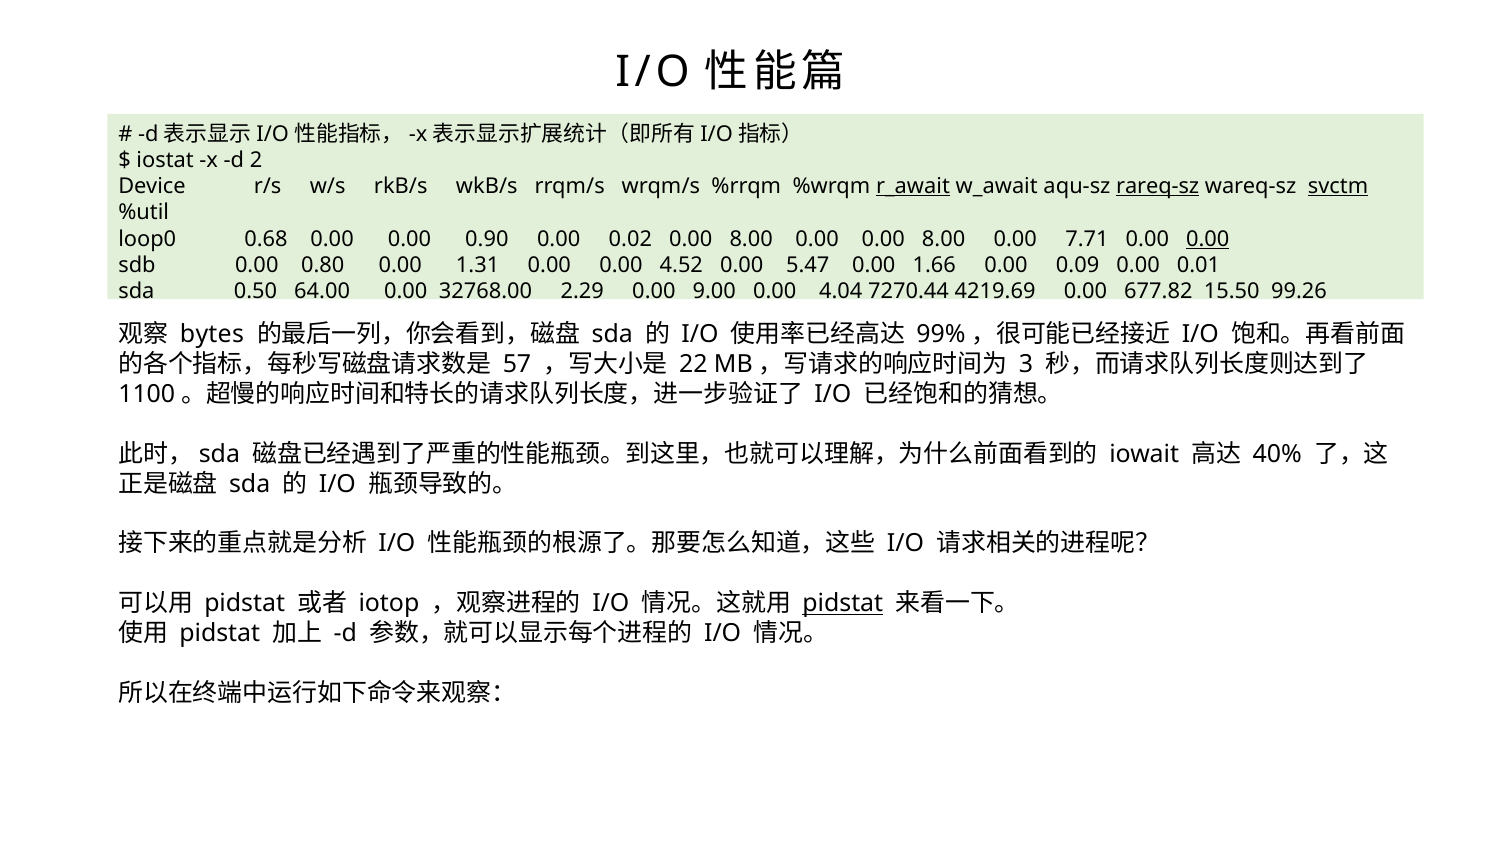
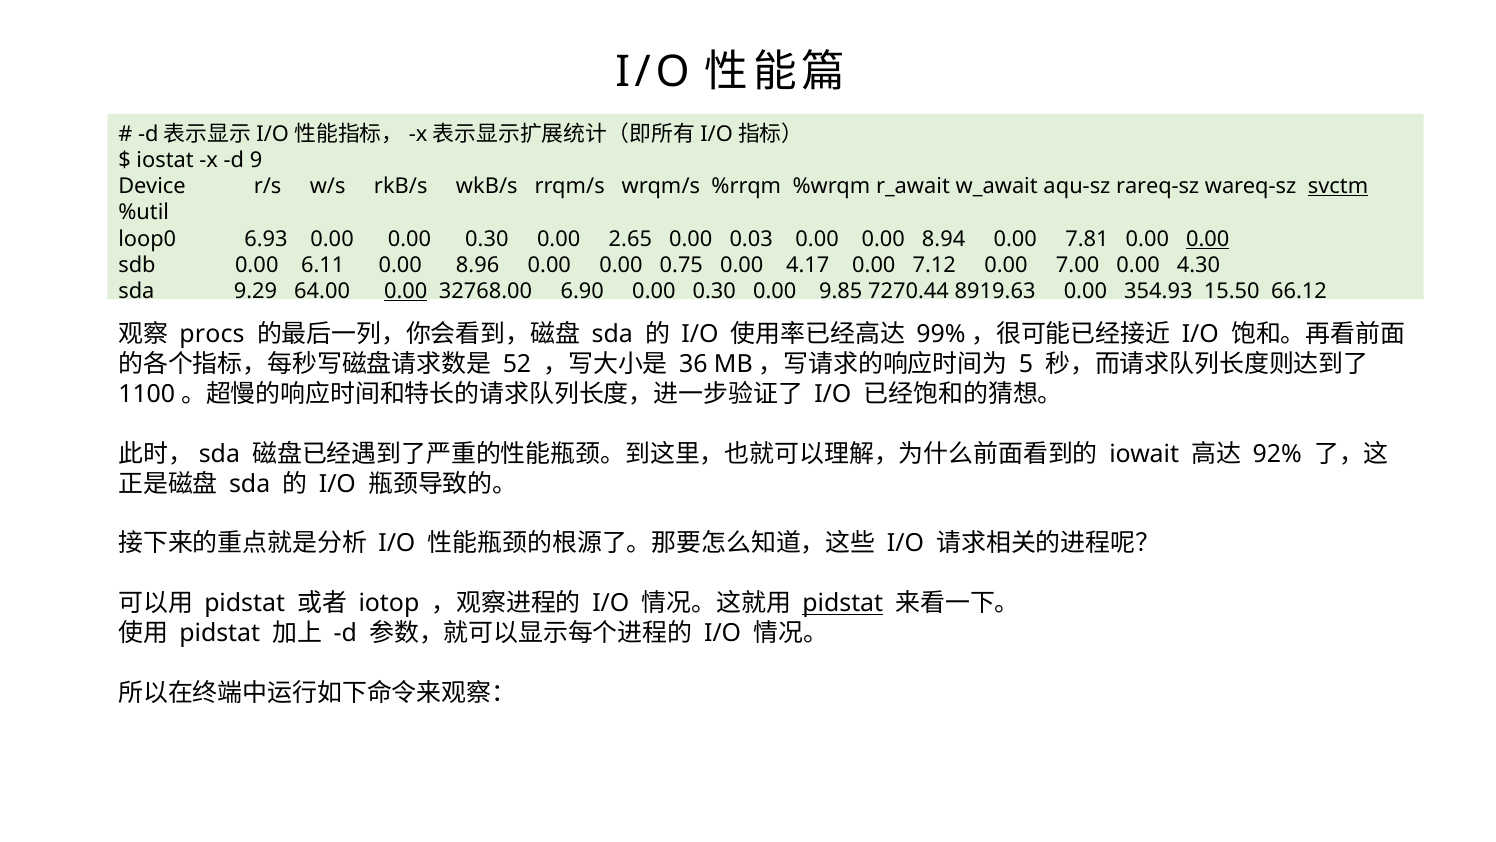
2: 2 -> 9 (256, 160)
r_await underline: present -> none (913, 186)
rareq-sz underline: present -> none (1158, 186)
0.68: 0.68 -> 6.93 (266, 239)
0.00 0.00 0.90: 0.90 -> 0.30 (487, 239)
0.02: 0.02 -> 2.65 (630, 239)
8.00: 8.00 -> 0.03 (751, 239)
0.00 0.00 8.00: 8.00 -> 8.94 (944, 239)
7.71: 7.71 -> 7.81 (1087, 239)
0.80: 0.80 -> 6.11 (323, 265)
1.31: 1.31 -> 8.96 (478, 265)
4.52: 4.52 -> 0.75 (681, 265)
5.47: 5.47 -> 4.17 (808, 265)
1.66: 1.66 -> 7.12 (934, 265)
0.09: 0.09 -> 7.00 (1078, 265)
0.01: 0.01 -> 4.30 (1198, 265)
0.50: 0.50 -> 9.29 (256, 291)
0.00 underline: none -> present (406, 291)
2.29: 2.29 -> 6.90 (582, 291)
9.00: 9.00 -> 0.30 (714, 291)
4.04: 4.04 -> 9.85 (841, 291)
4219.69: 4219.69 -> 8919.63 (995, 291)
677.82: 677.82 -> 354.93 (1158, 291)
99.26: 99.26 -> 66.12 (1299, 291)
bytes: bytes -> procs (212, 334)
57: 57 -> 52 (517, 364)
22: 22 -> 36 (693, 364)
3: 3 -> 5 (1026, 364)
40%: 40% -> 92% (1277, 454)
